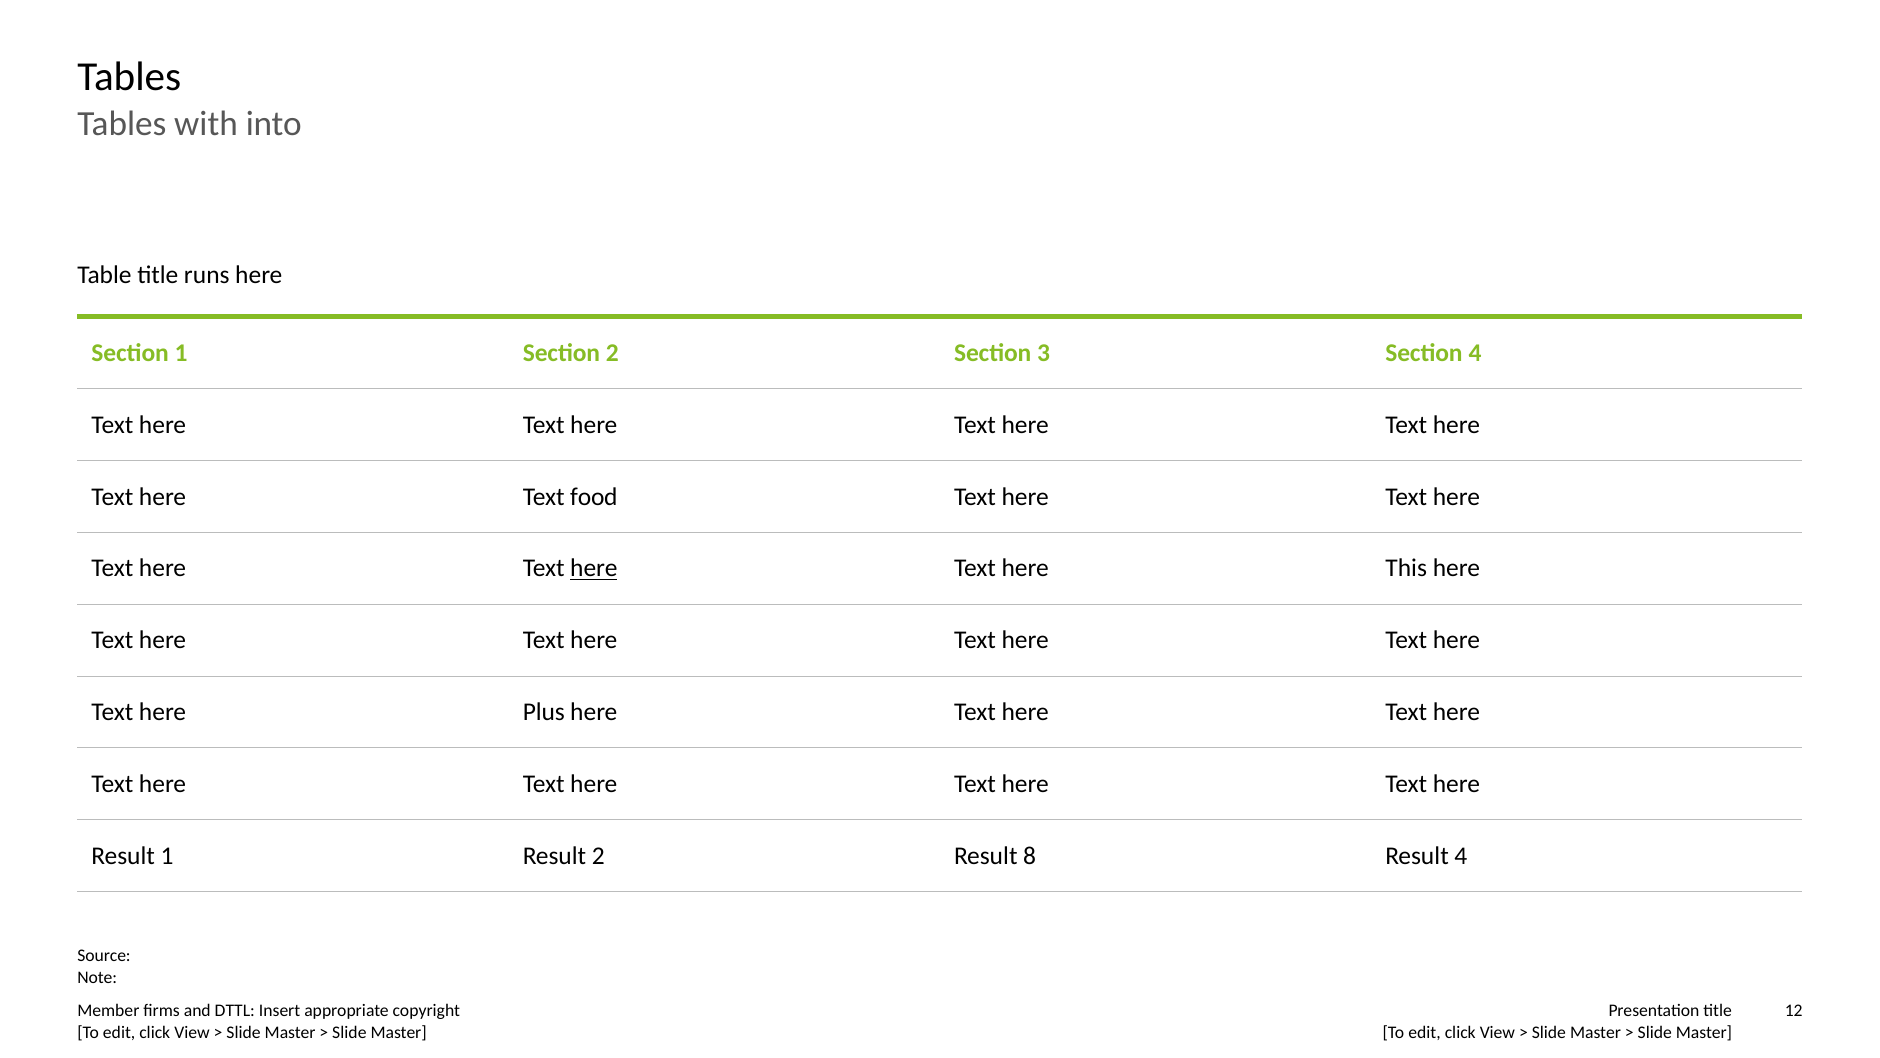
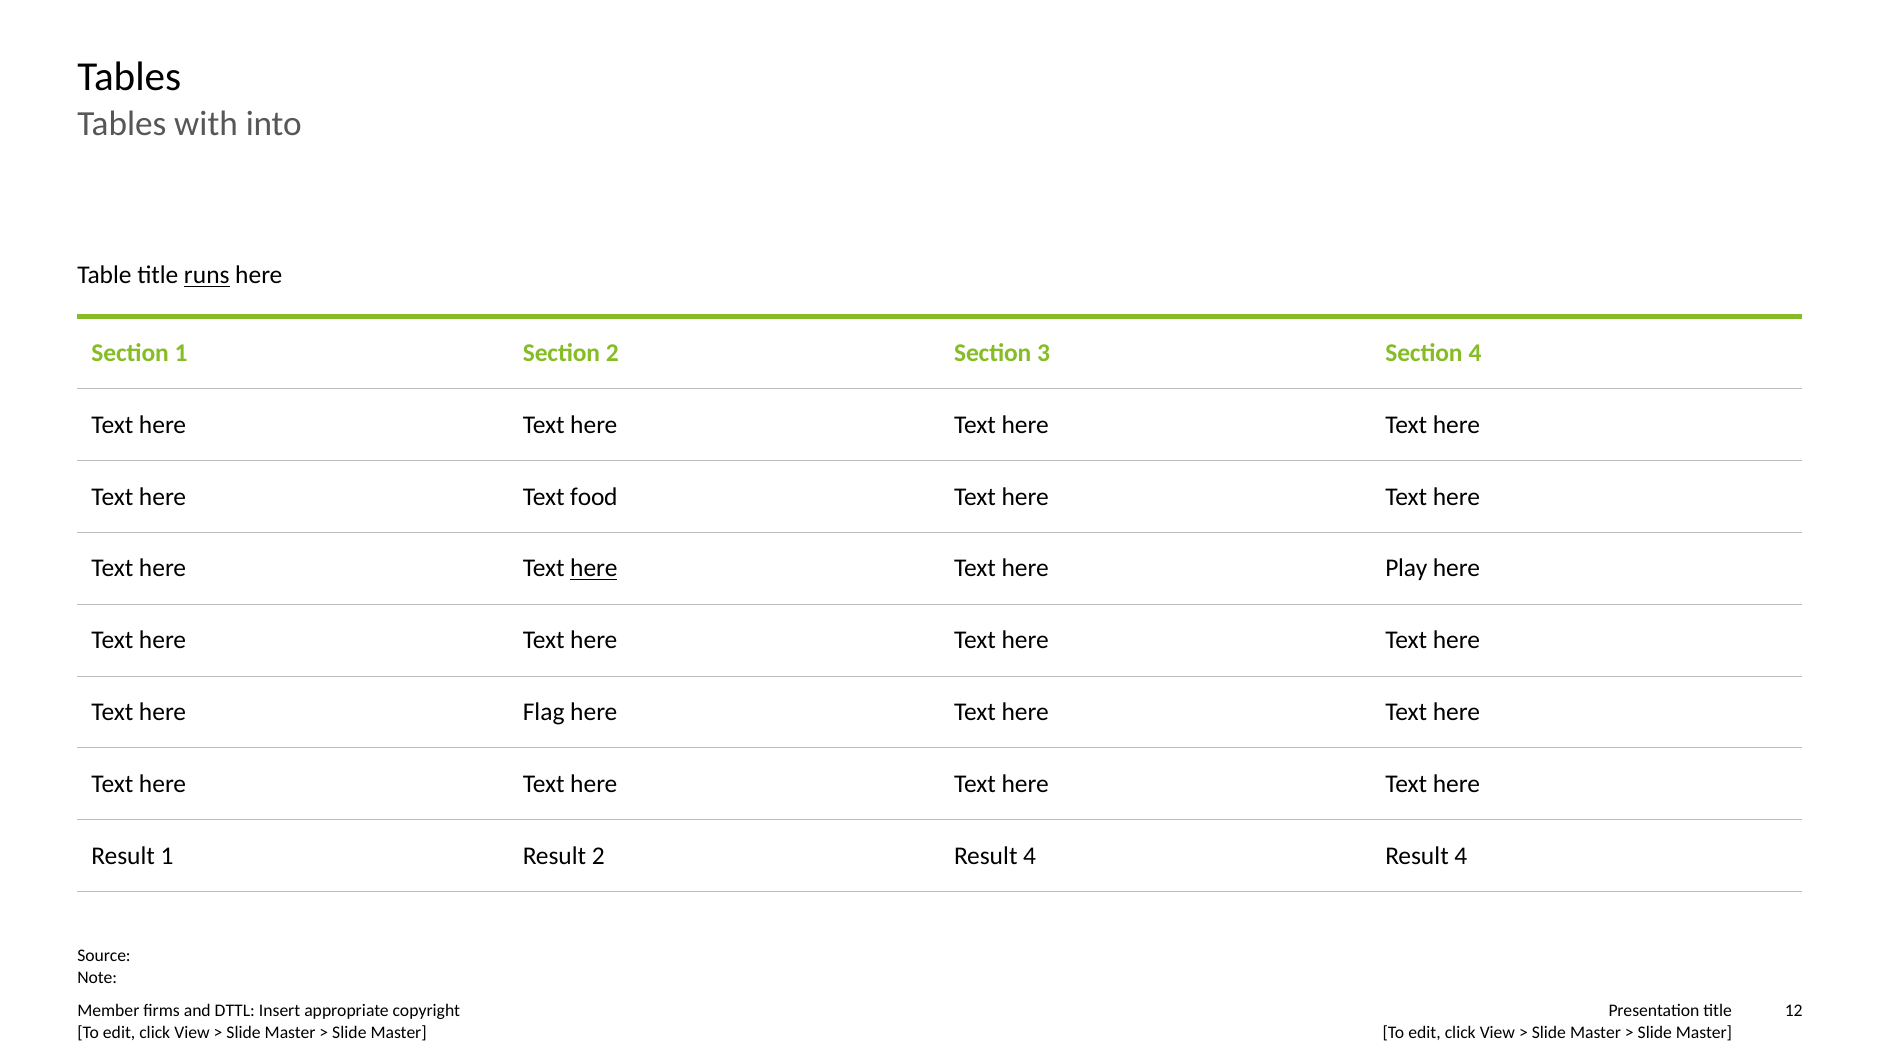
runs underline: none -> present (207, 275)
This: This -> Play (1406, 568)
Plus: Plus -> Flag (544, 712)
2 Result 8: 8 -> 4 (1030, 856)
